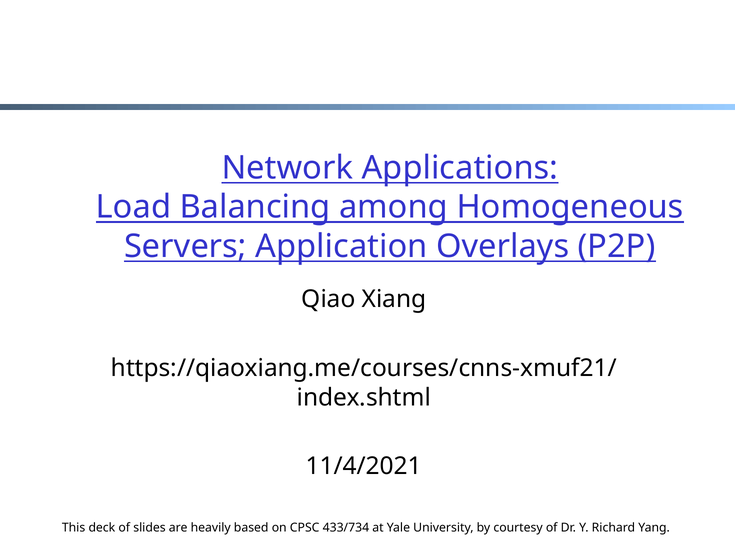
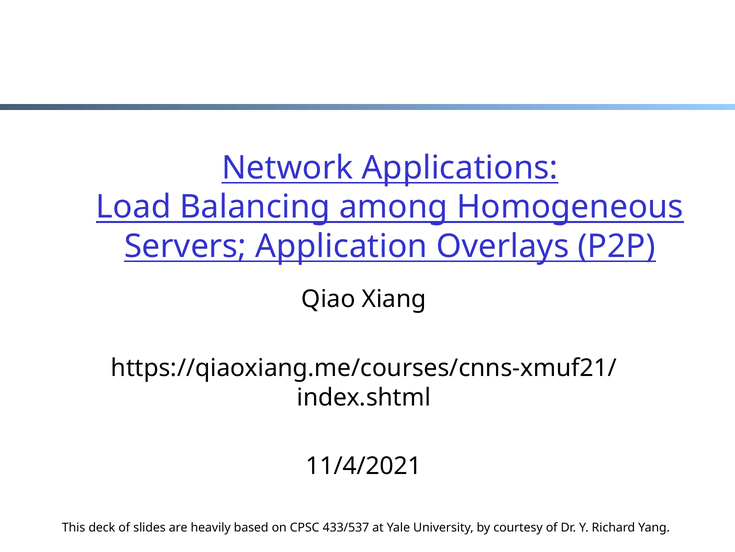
433/734: 433/734 -> 433/537 (346, 527)
